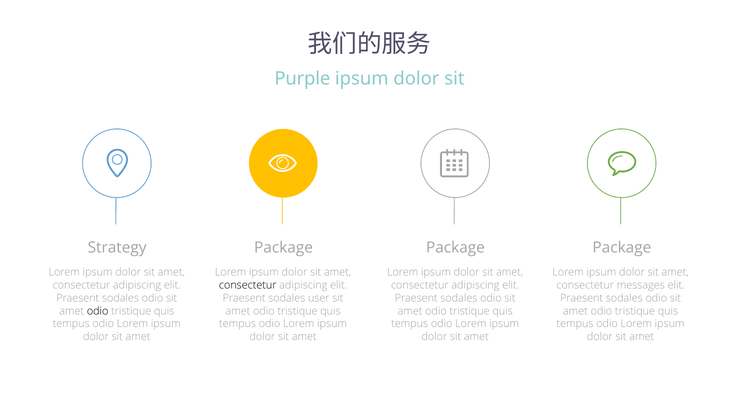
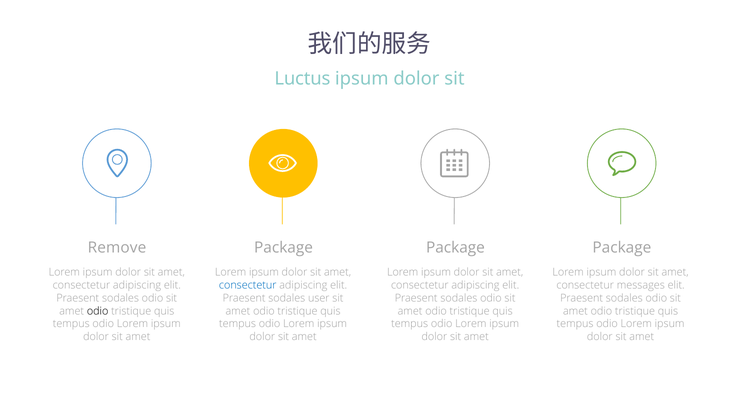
Purple: Purple -> Luctus (302, 78)
Strategy: Strategy -> Remove (117, 247)
consectetur colour: black -> blue (248, 285)
